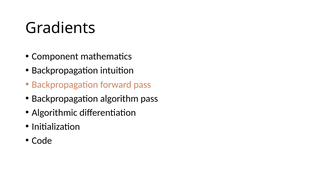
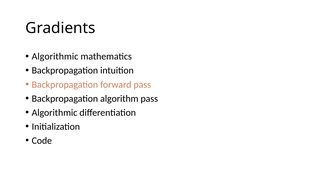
Component: Component -> Algorithmic (55, 56)
